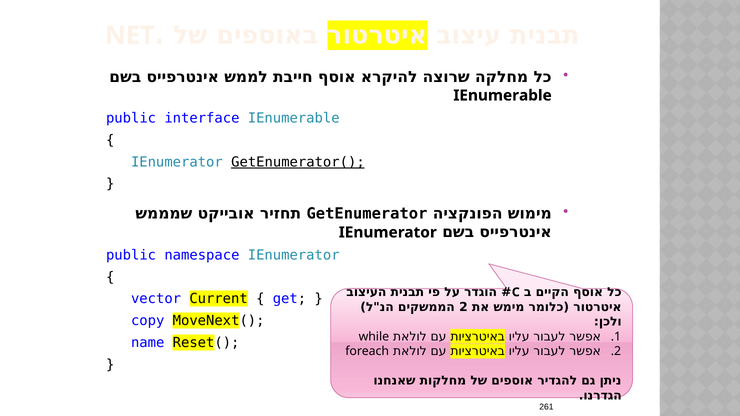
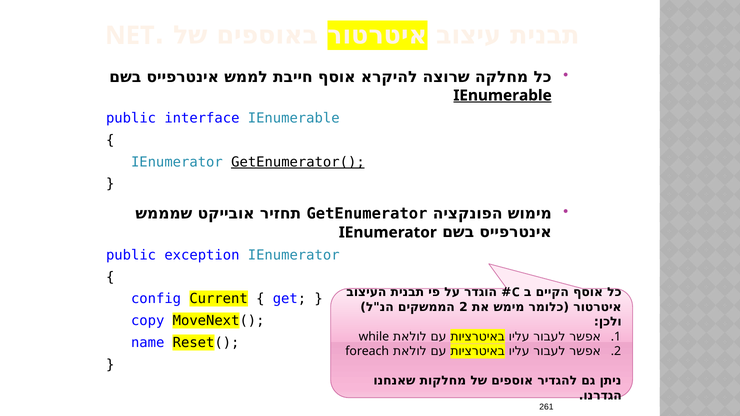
IEnumerable underline: none -> present (503, 95)
namespace: namespace -> exception (202, 255)
vector: vector -> config (156, 299)
